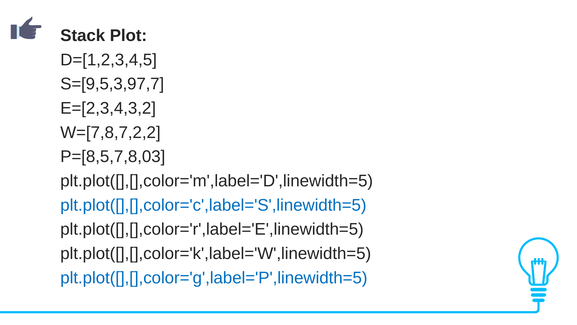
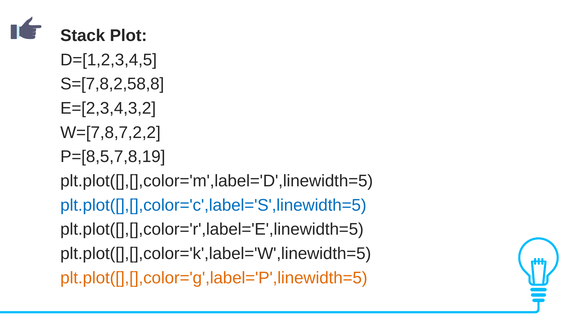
S=[9,5,3,97,7: S=[9,5,3,97,7 -> S=[7,8,2,58,8 (112, 84)
P=[8,5,7,8,03: P=[8,5,7,8,03 -> P=[8,5,7,8,19 (113, 157)
plt.plot([],[],color='g',label='P',linewidth=5 colour: blue -> orange (214, 278)
